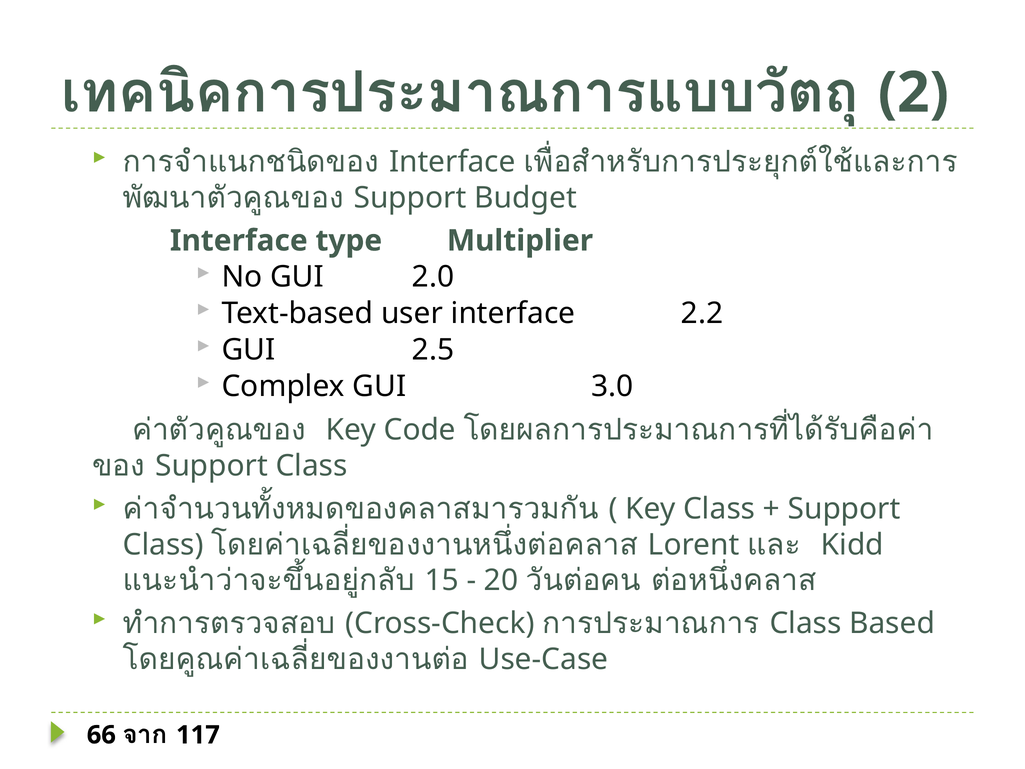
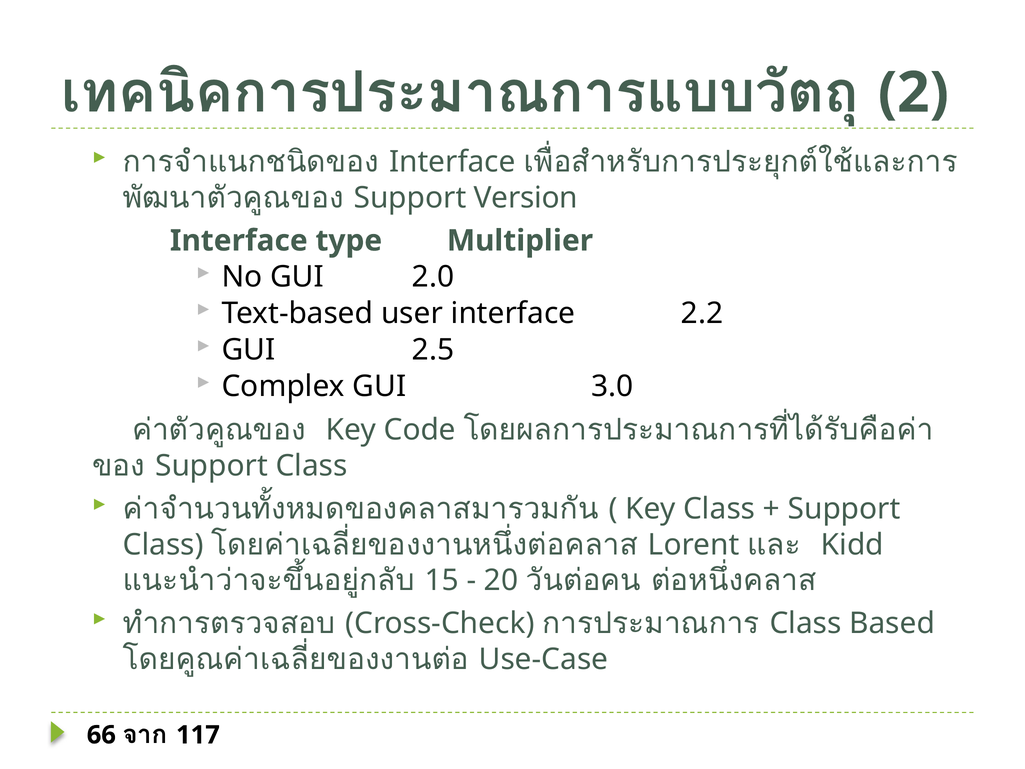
Budget: Budget -> Version (526, 198)
